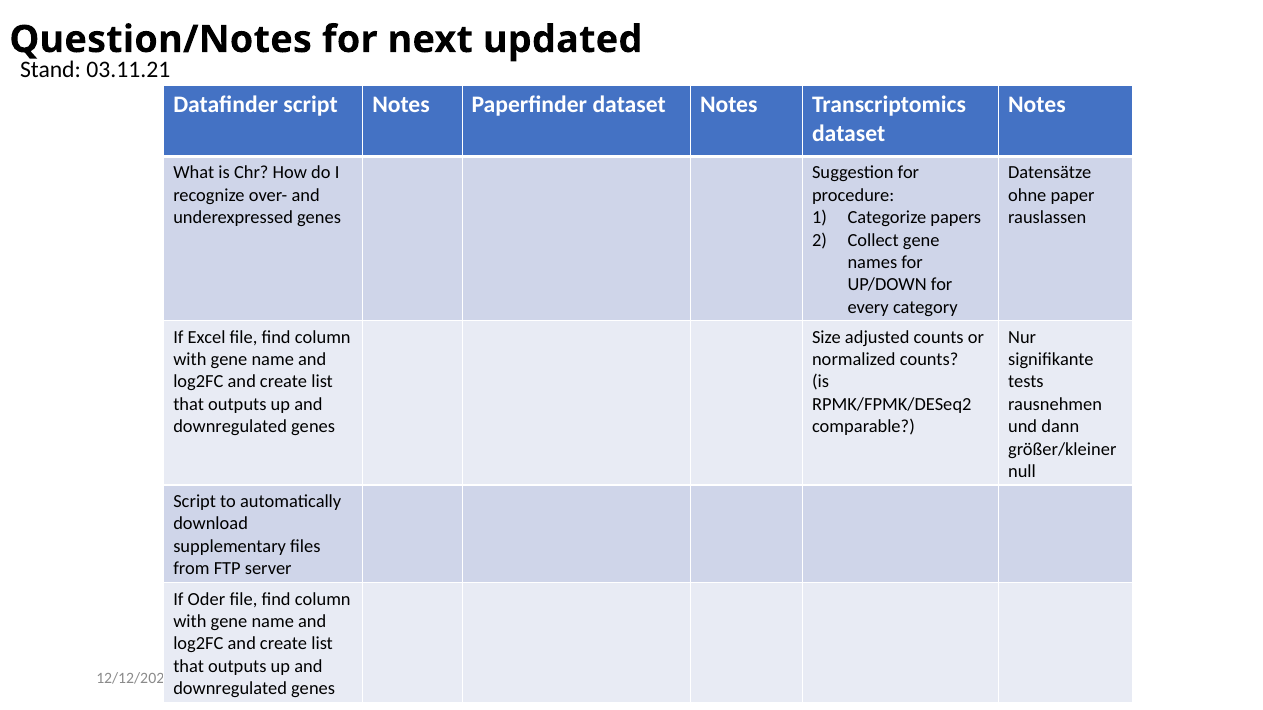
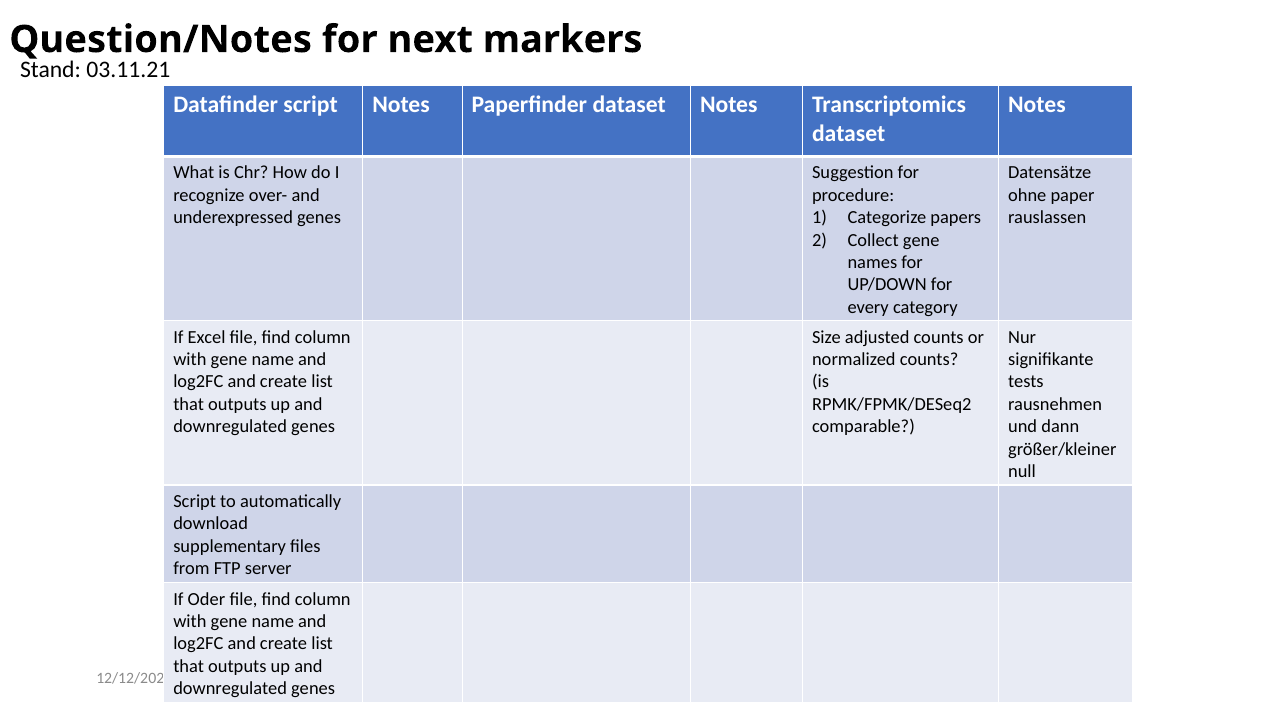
updated: updated -> markers (563, 40)
